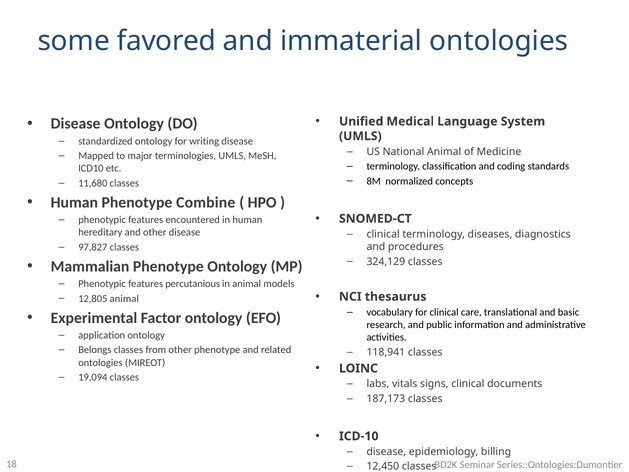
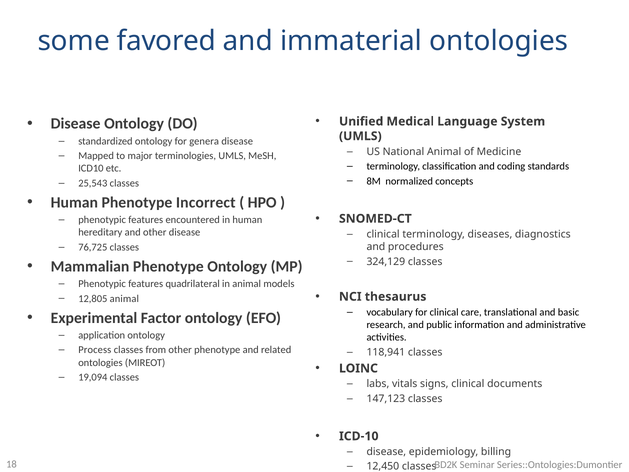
writing: writing -> genera (204, 141)
11,680: 11,680 -> 25,543 (93, 183)
Combine: Combine -> Incorrect (206, 202)
97,827: 97,827 -> 76,725 (93, 247)
percutanious: percutanious -> quadrilateral (193, 284)
Belongs: Belongs -> Process (95, 350)
187,173: 187,173 -> 147,123 (386, 398)
